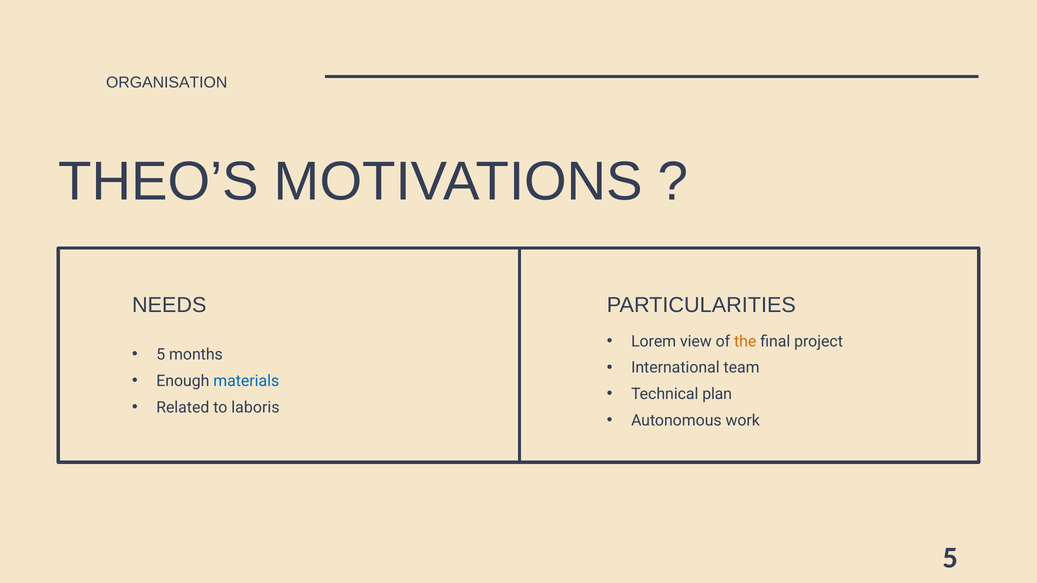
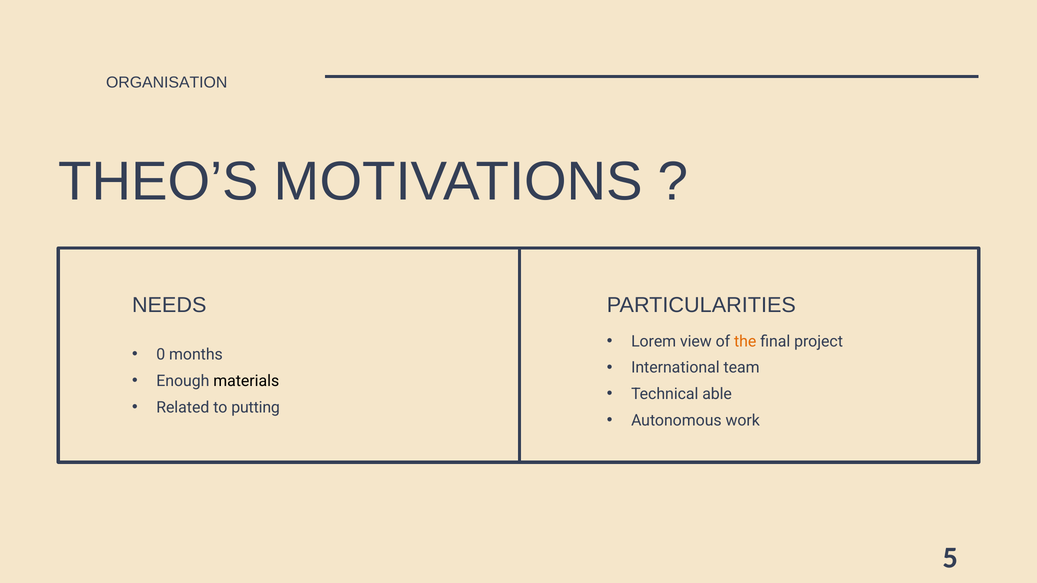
5: 5 -> 0 (161, 355)
materials colour: blue -> black (246, 381)
plan: plan -> able (717, 394)
laboris: laboris -> putting (256, 408)
